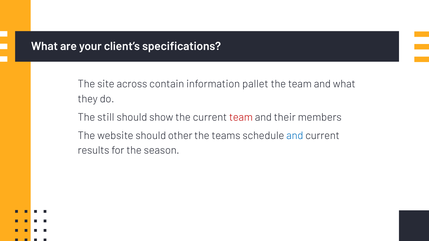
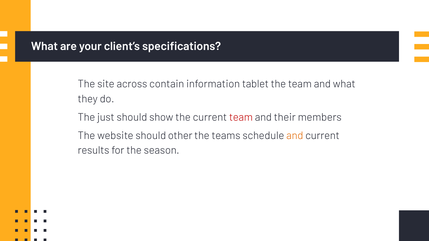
pallet: pallet -> tablet (255, 84)
still: still -> just (106, 117)
and colour: blue -> orange (295, 136)
